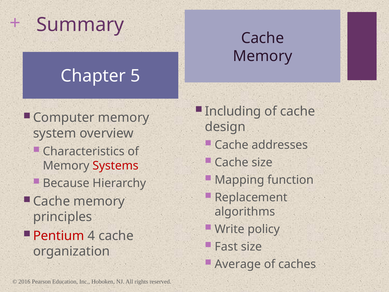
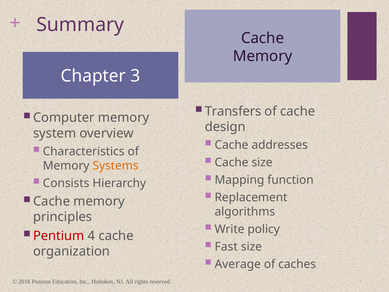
5: 5 -> 3 (135, 76)
Including: Including -> Transfers (233, 111)
Systems colour: red -> orange (115, 165)
Because: Because -> Consists (66, 183)
